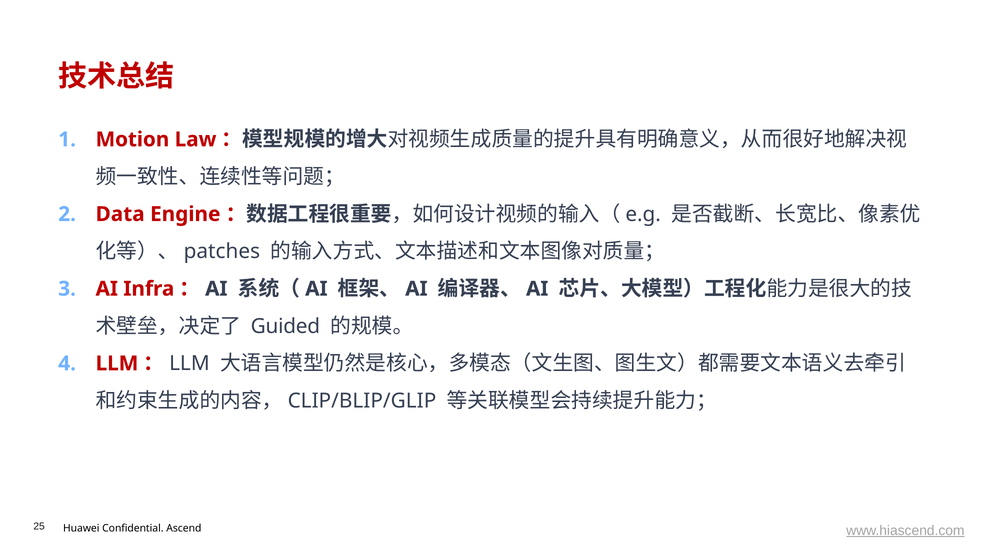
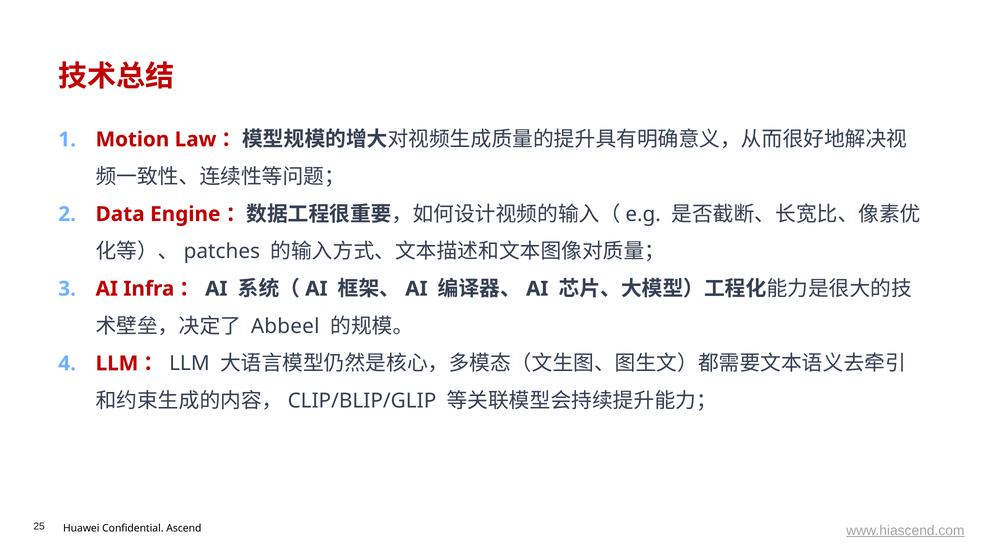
Guided: Guided -> Abbeel (285, 326)
